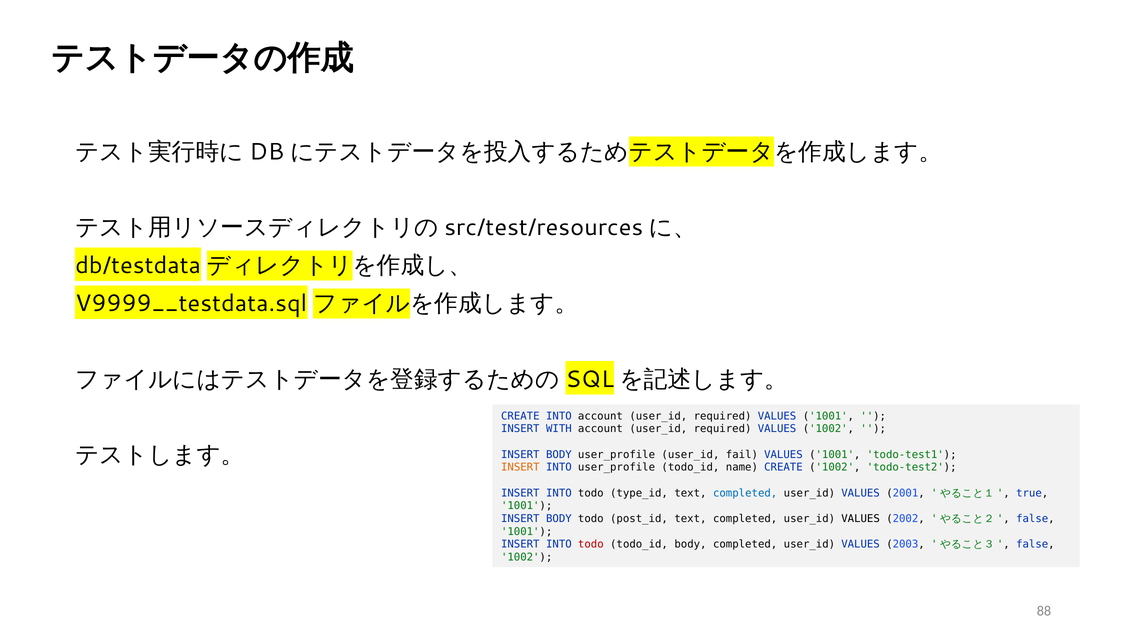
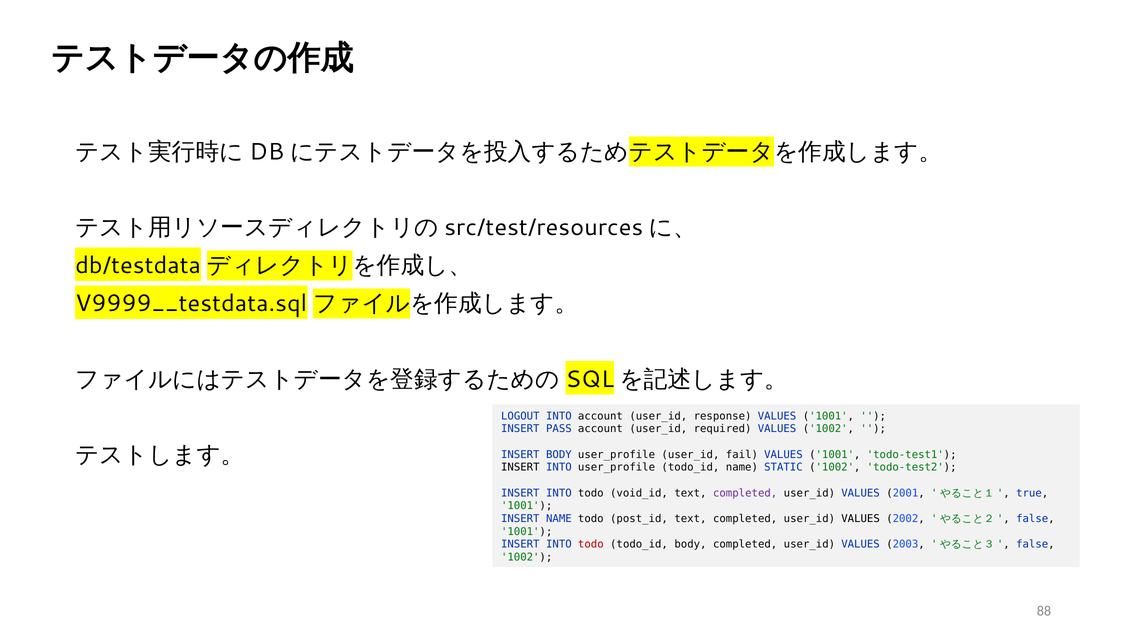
CREATE: CREATE -> LOGOUT (520, 416)
INTO account user_id required: required -> response (723, 416)
WITH: WITH -> PASS (559, 429)
INSERT colour: orange -> black (520, 467)
name CREATE: CREATE -> STATIC (783, 467)
type_id: type_id -> void_id (639, 493)
completed colour: blue -> purple (745, 493)
BODY: BODY -> NAME (559, 519)
